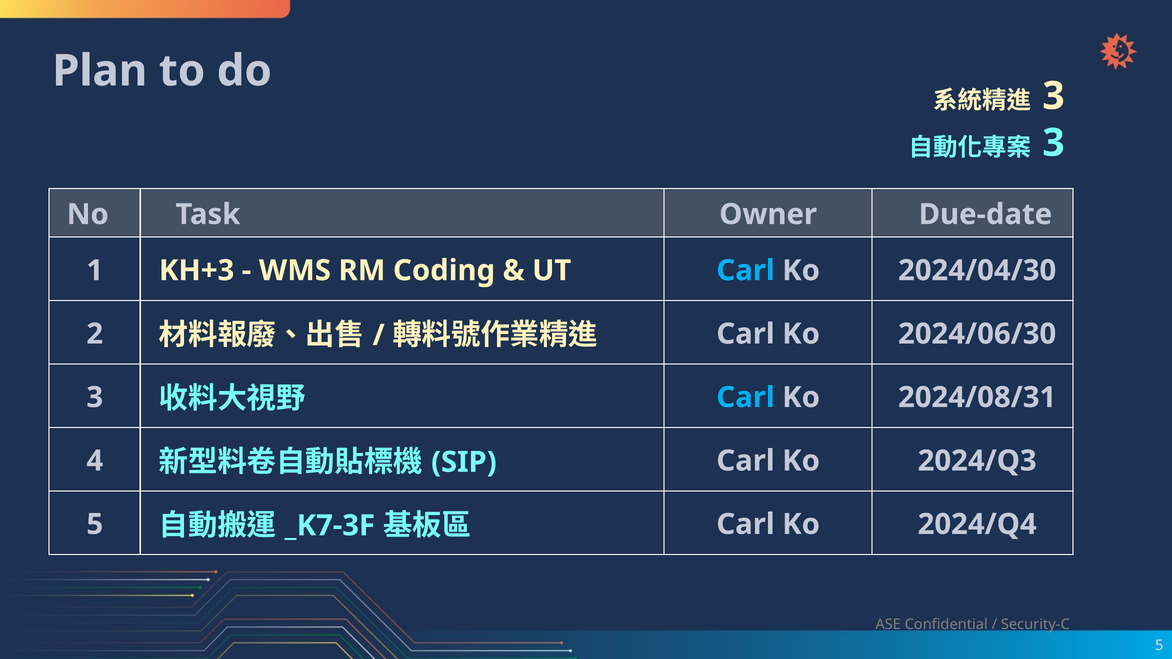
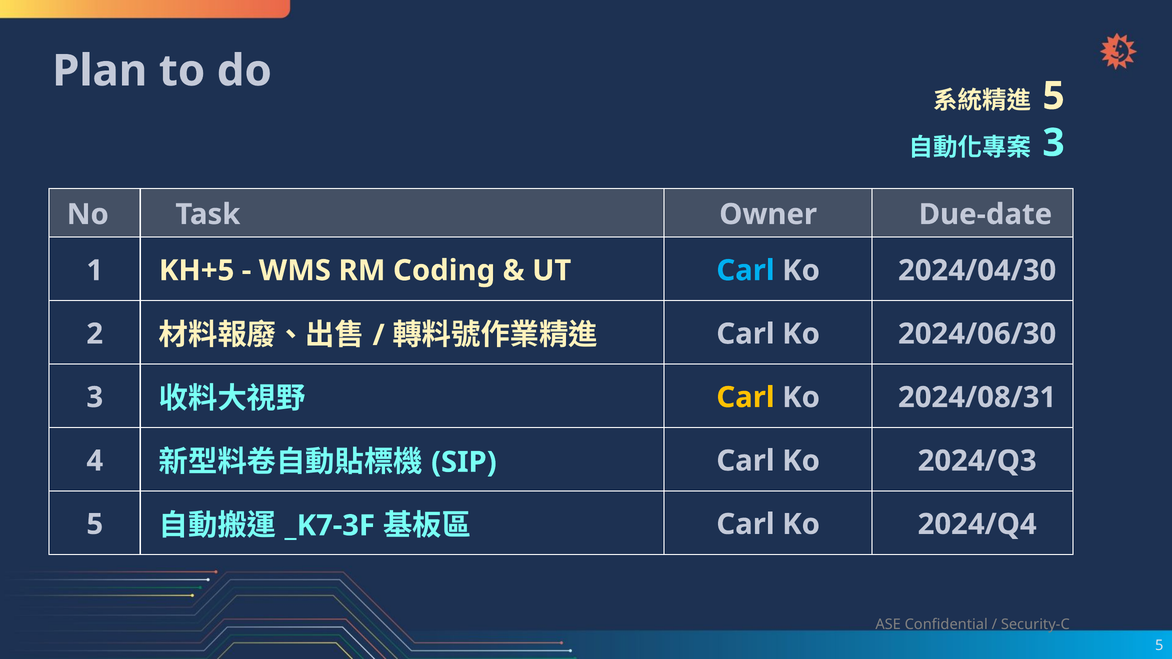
3: 3 -> 5 (1054, 96)
KH+3: KH+3 -> KH+5 (197, 271)
Carl colour: light blue -> yellow (745, 398)
